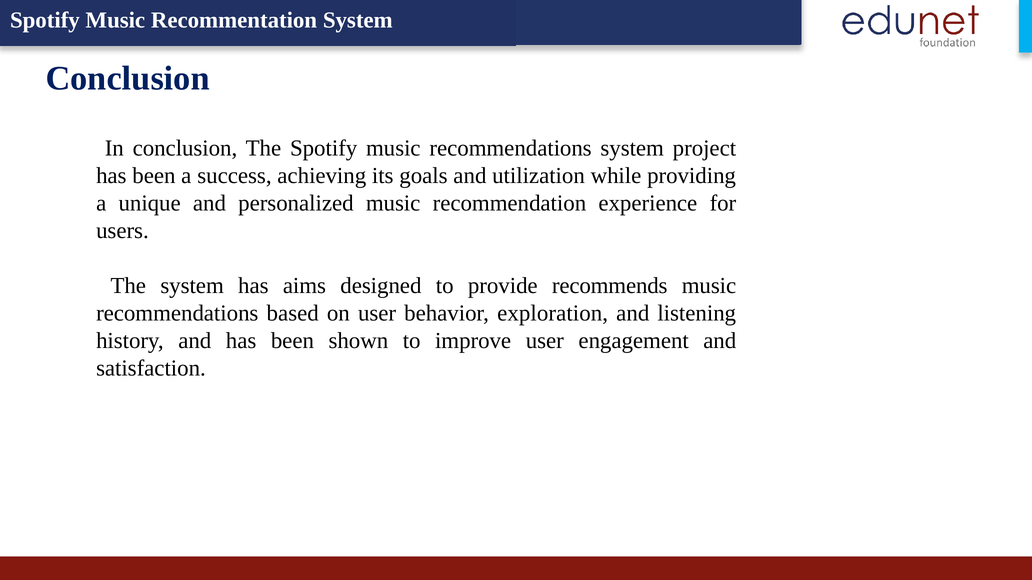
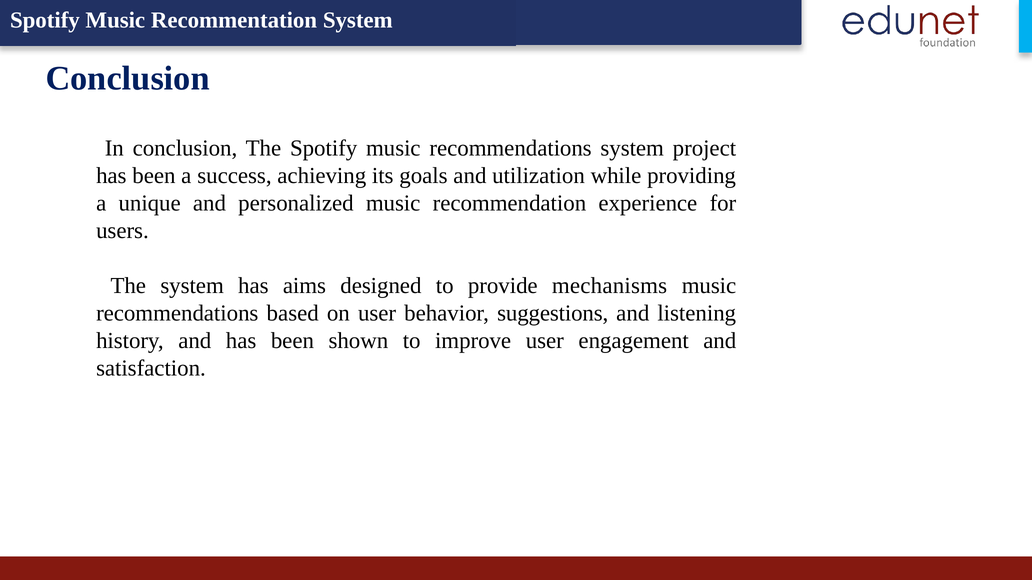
recommends: recommends -> mechanisms (610, 286)
exploration: exploration -> suggestions (553, 313)
